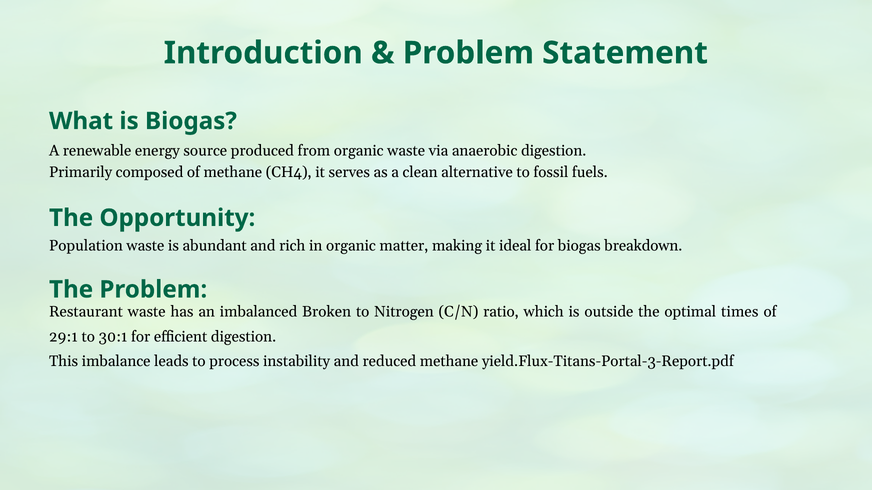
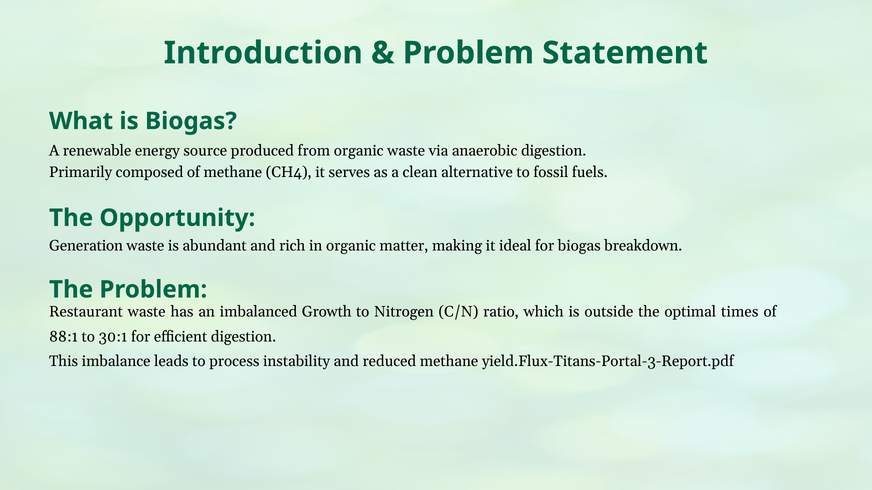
Population: Population -> Generation (86, 246)
Broken: Broken -> Growth (327, 312)
29:1: 29:1 -> 88:1 (64, 337)
